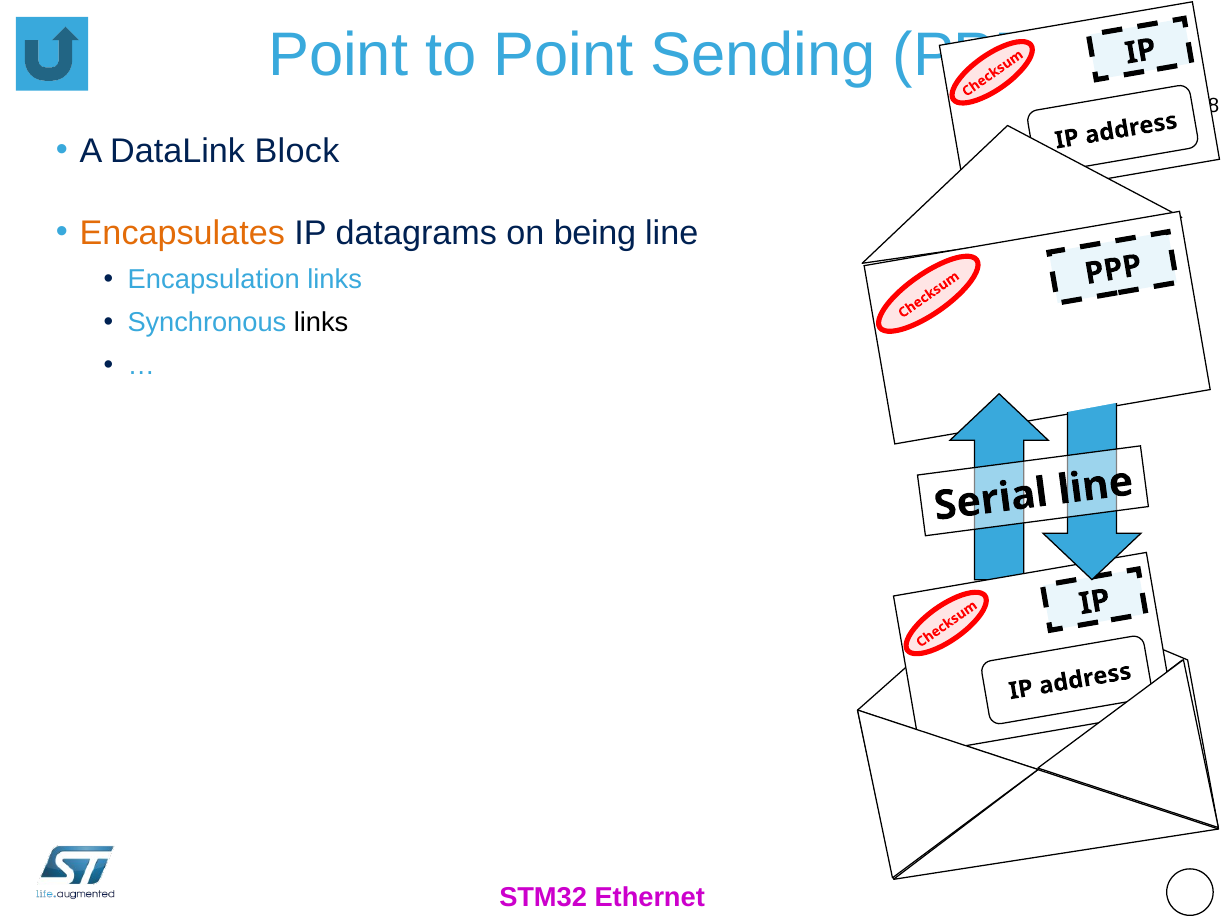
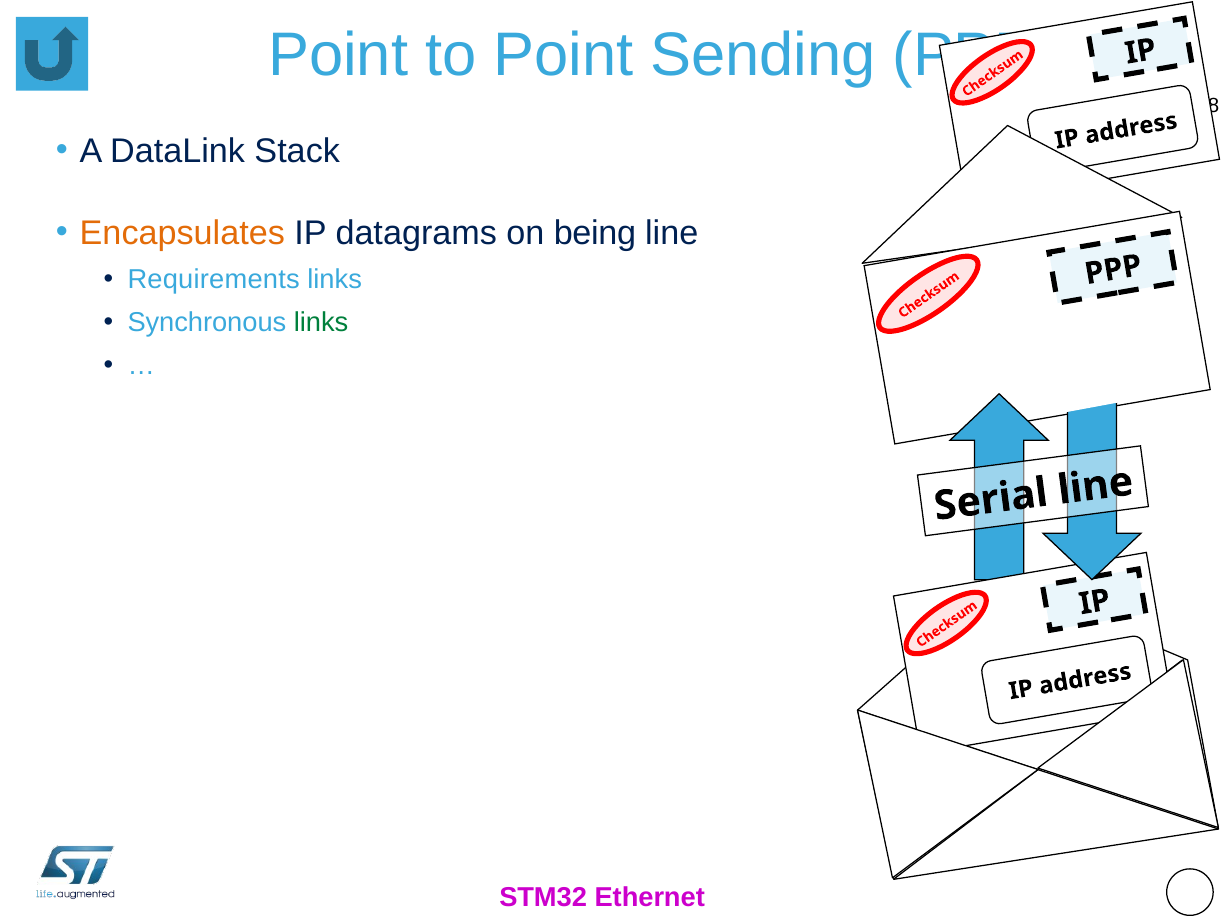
Block: Block -> Stack (297, 151)
Encapsulation: Encapsulation -> Requirements (214, 280)
links colour: black -> green (321, 323)
